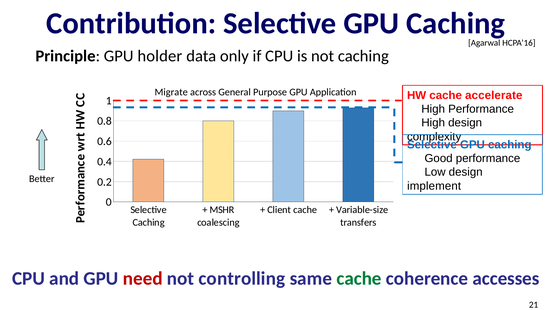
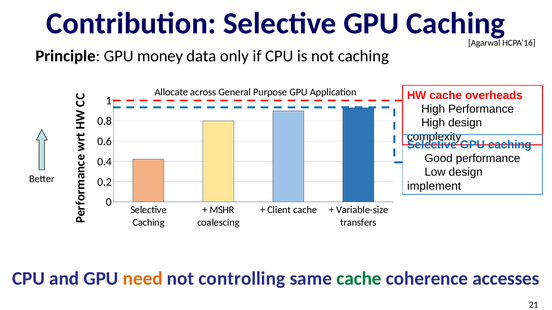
holder: holder -> money (160, 56)
Migrate: Migrate -> Allocate (171, 92)
accelerate: accelerate -> overheads (494, 95)
need colour: red -> orange (143, 279)
